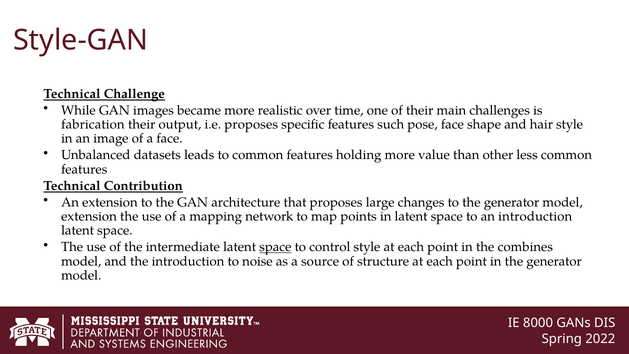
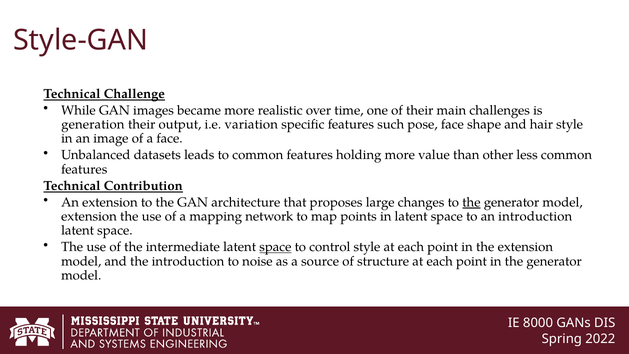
fabrication: fabrication -> generation (93, 124)
i.e proposes: proposes -> variation (251, 124)
the underline: none -> present (471, 202)
the combines: combines -> extension (525, 247)
